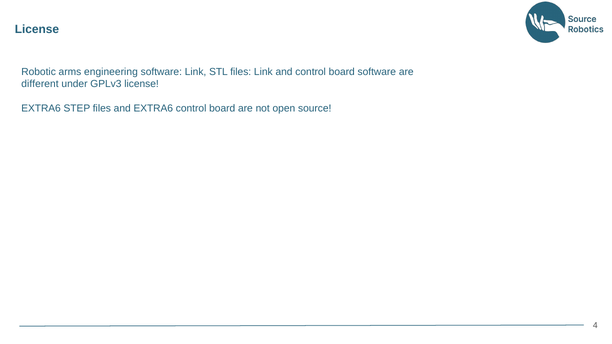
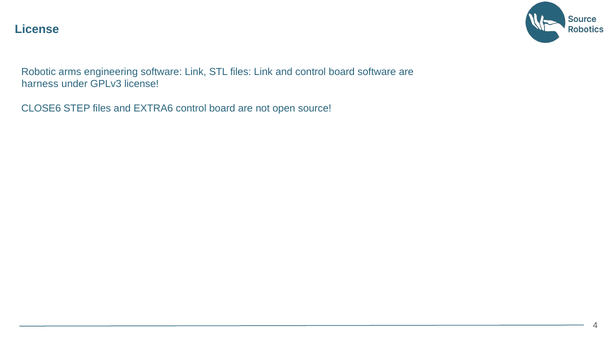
different: different -> harness (40, 84)
EXTRA6: EXTRA6 -> CLOSE6 (41, 109)
